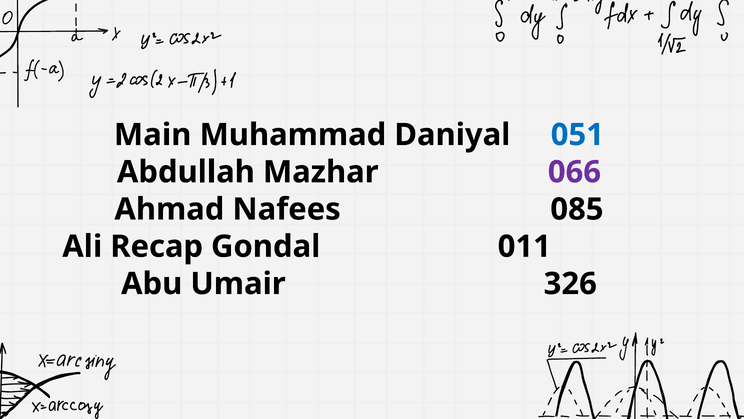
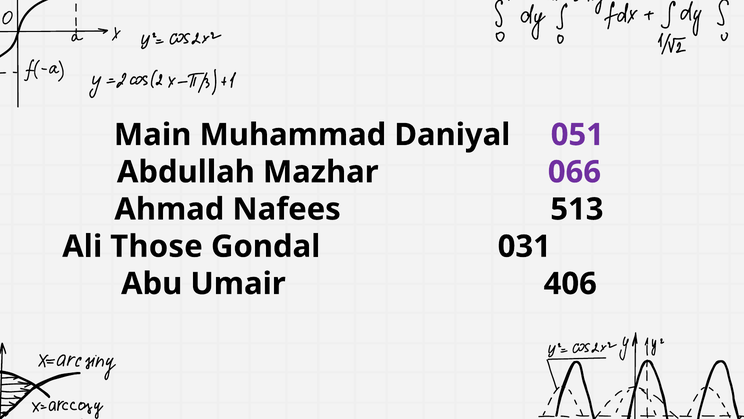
051 colour: blue -> purple (577, 135)
085: 085 -> 513 (577, 209)
Recap: Recap -> Those (156, 246)
011: 011 -> 031 (524, 246)
326: 326 -> 406 (570, 283)
